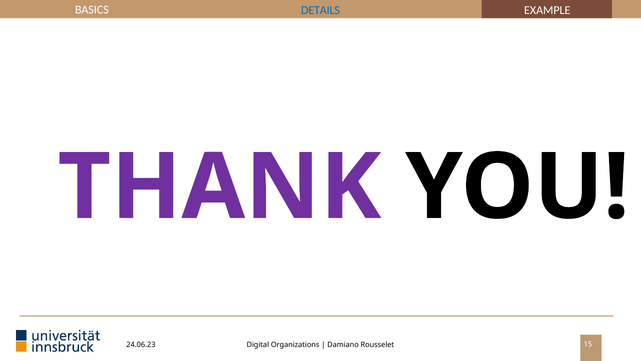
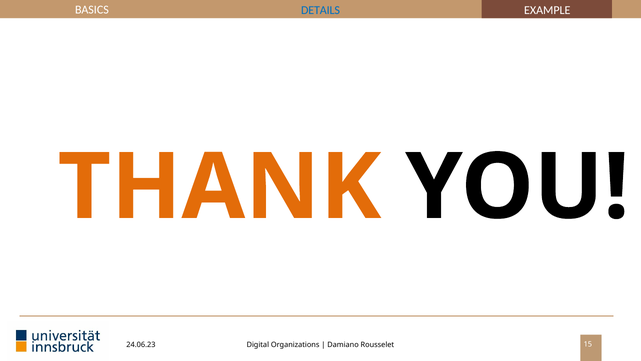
THANK colour: purple -> orange (220, 187)
